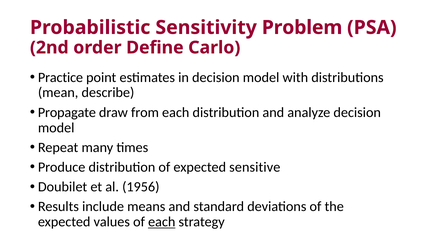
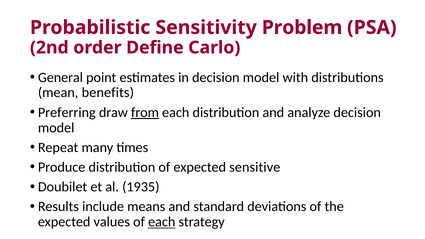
Practice: Practice -> General (60, 77)
describe: describe -> benefits (108, 93)
Propagate: Propagate -> Preferring (67, 112)
from underline: none -> present (145, 112)
1956: 1956 -> 1935 (141, 187)
